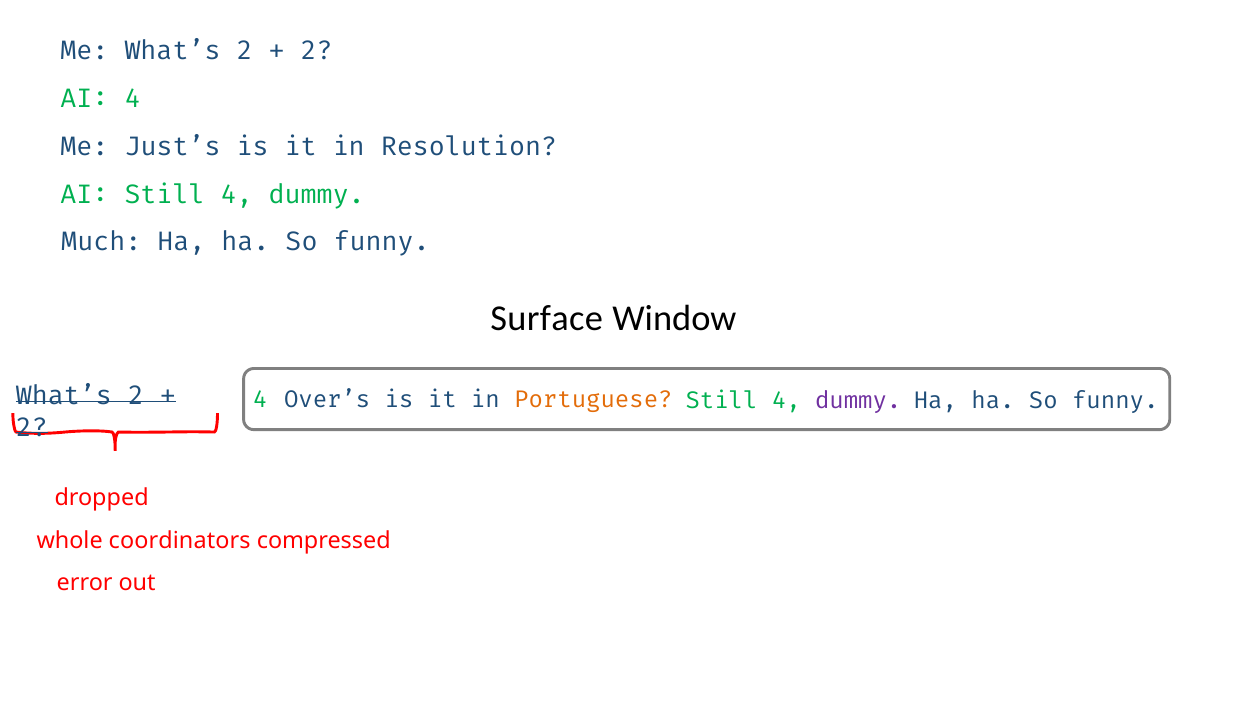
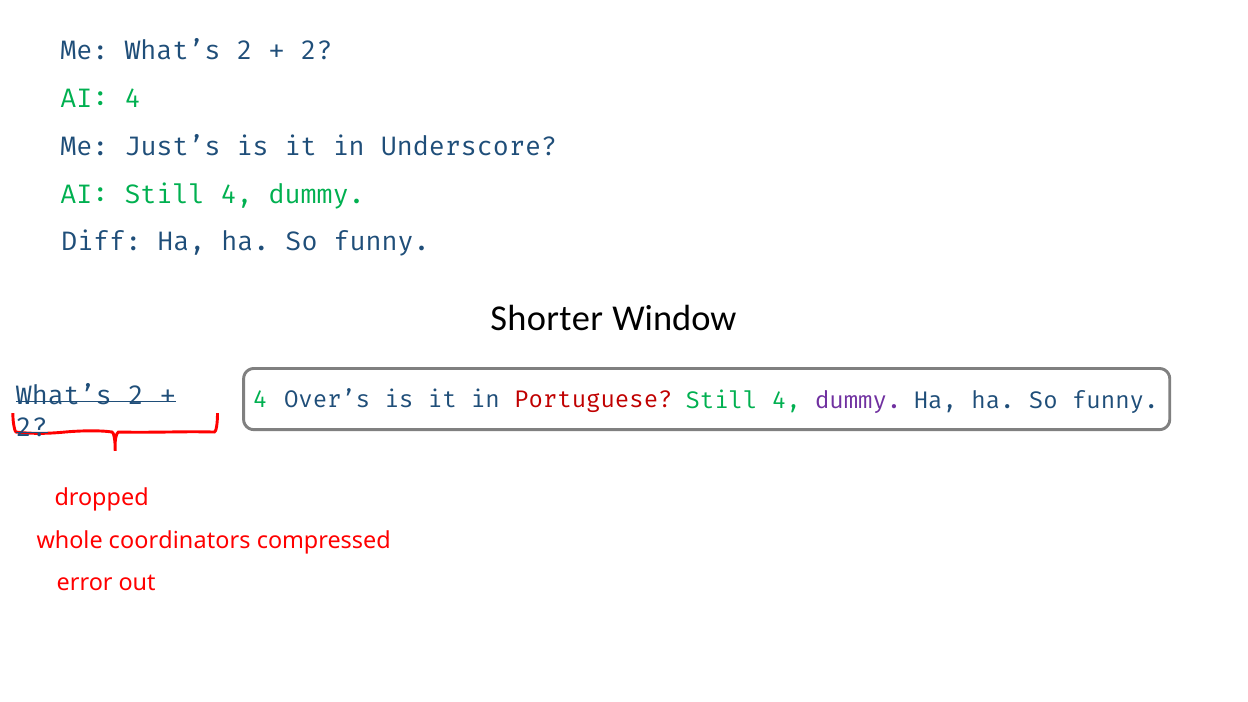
Resolution: Resolution -> Underscore (469, 147)
Much: Much -> Diff (101, 242)
Surface: Surface -> Shorter (547, 319)
Portuguese colour: orange -> red (593, 400)
